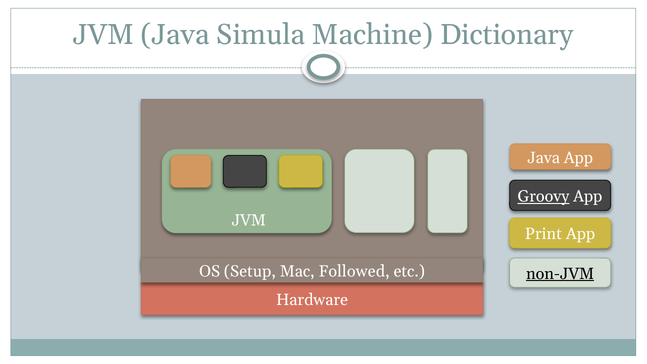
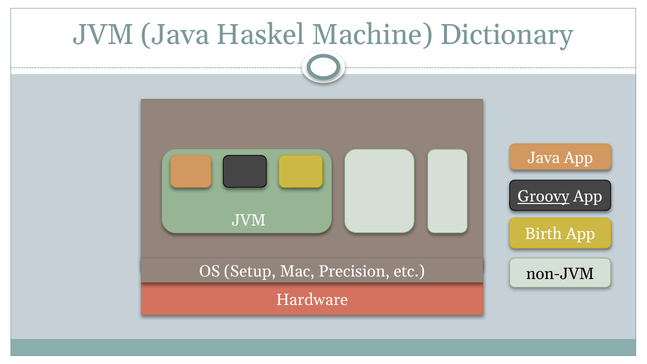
Simula: Simula -> Haskel (261, 35)
Print: Print -> Birth (543, 234)
Followed: Followed -> Precision (354, 271)
non-JVM underline: present -> none (560, 274)
